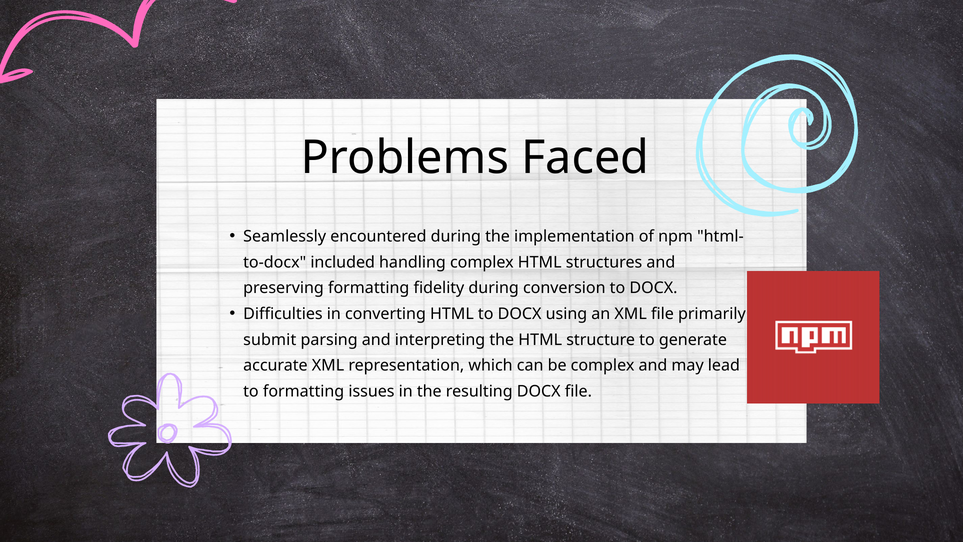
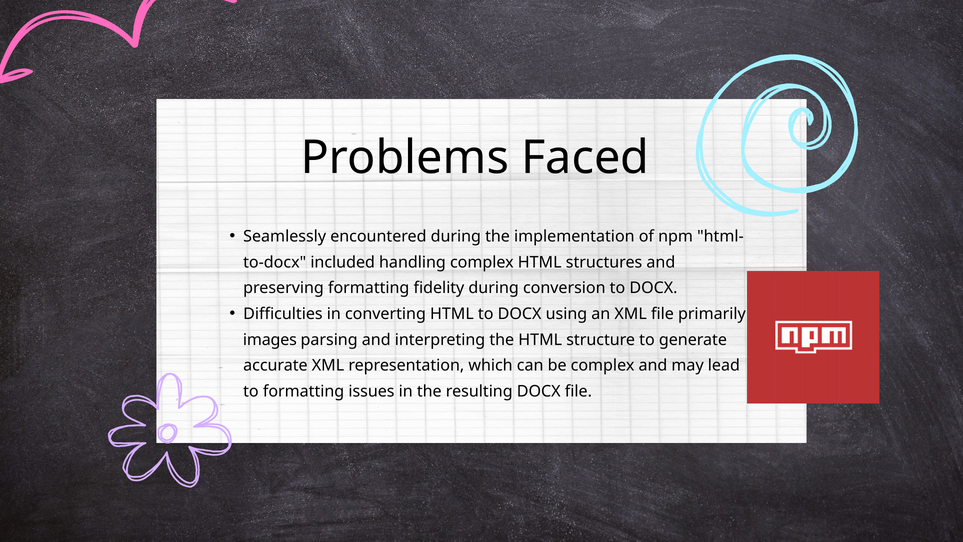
submit: submit -> images (270, 340)
